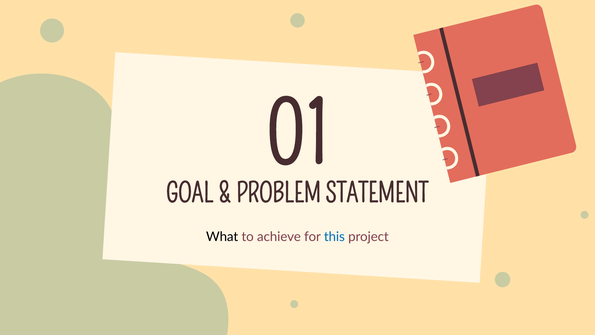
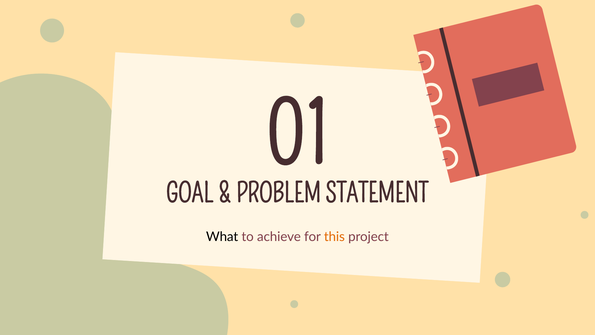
this colour: blue -> orange (334, 237)
